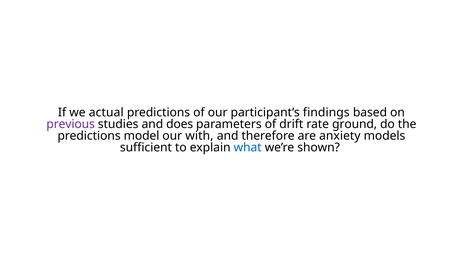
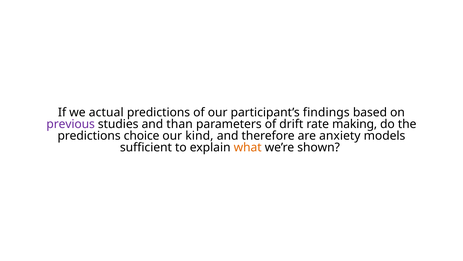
does: does -> than (180, 124)
ground: ground -> making (355, 124)
model: model -> choice (142, 136)
with: with -> kind (199, 136)
what colour: blue -> orange (248, 147)
